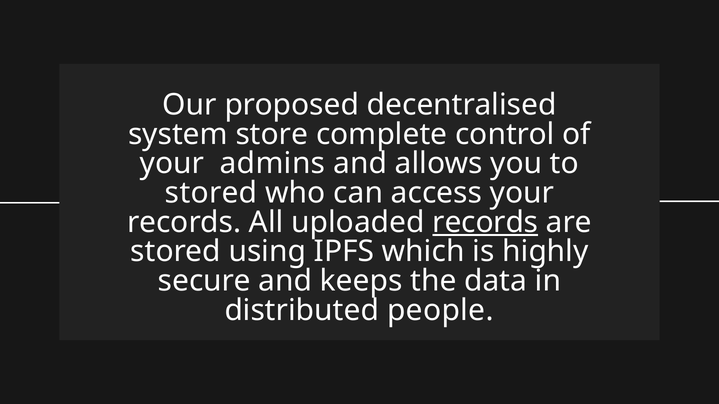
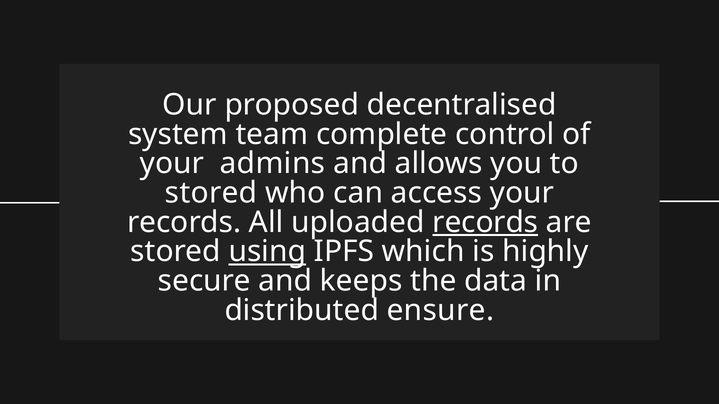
store: store -> team (272, 134)
using underline: none -> present (267, 252)
people: people -> ensure (440, 311)
